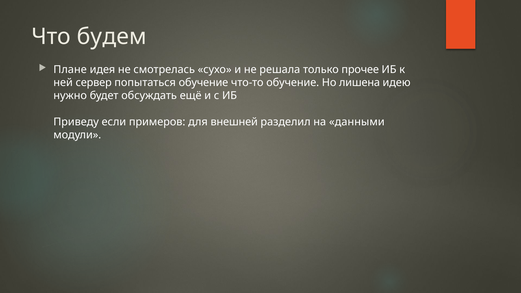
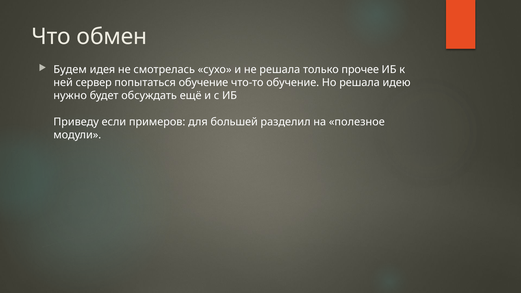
будем: будем -> обмен (112, 37)
Плане: Плане -> Будем (70, 70)
Но лишена: лишена -> решала (360, 83)
внешней: внешней -> большей (234, 122)
данными: данными -> полезное (357, 122)
